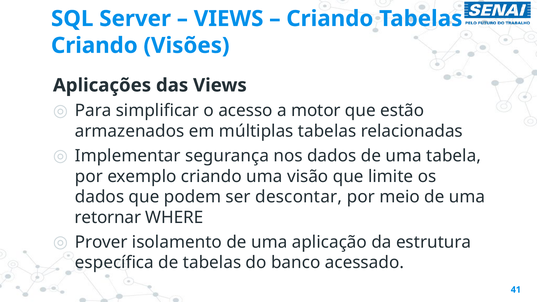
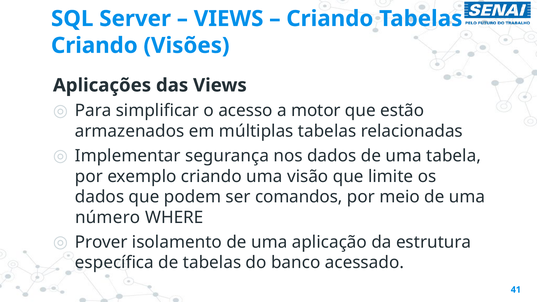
descontar: descontar -> comandos (299, 197)
retornar: retornar -> número (108, 218)
